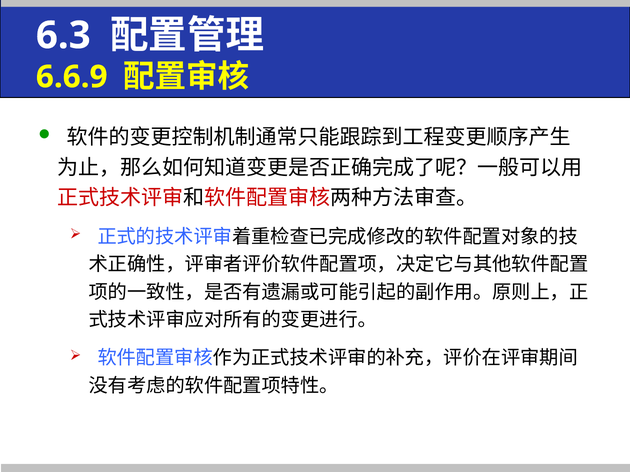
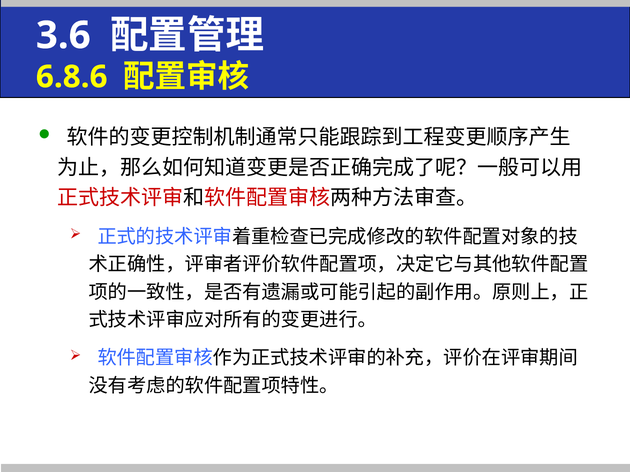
6.3: 6.3 -> 3.6 (63, 35)
6.6.9: 6.6.9 -> 6.8.6 (72, 77)
